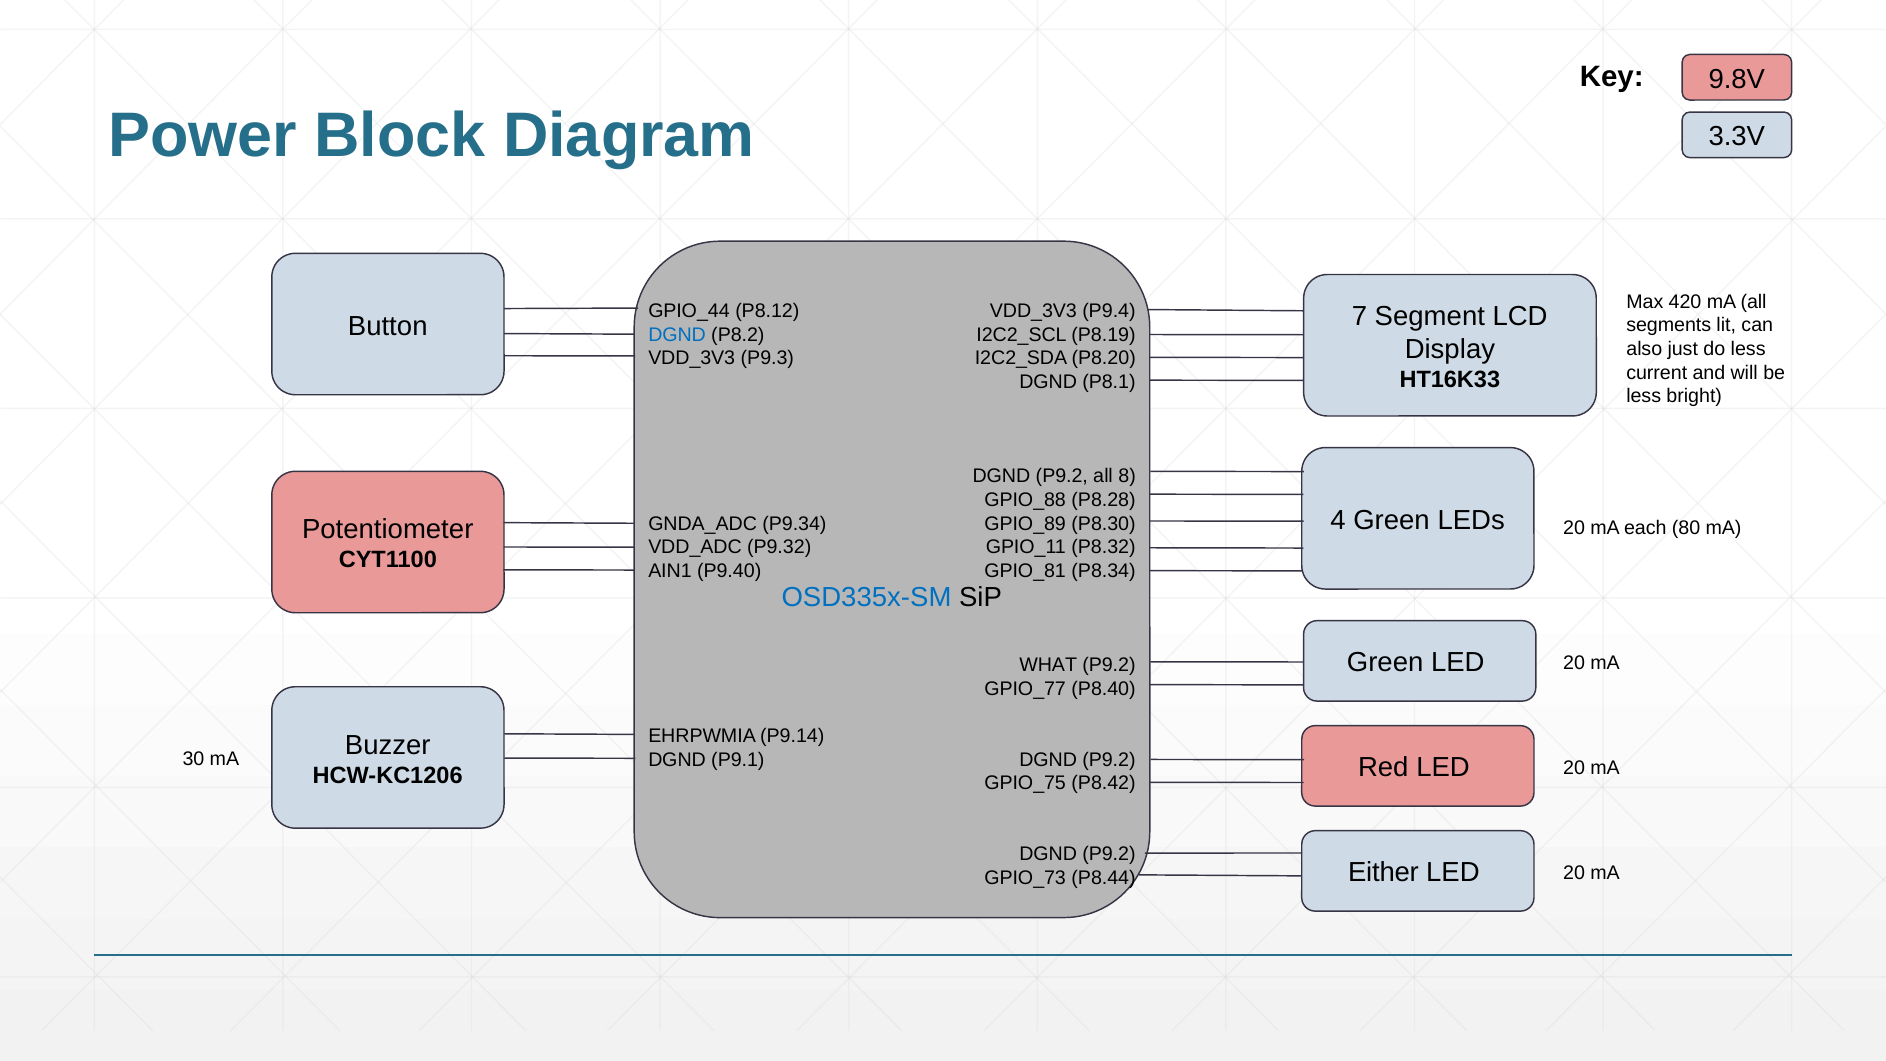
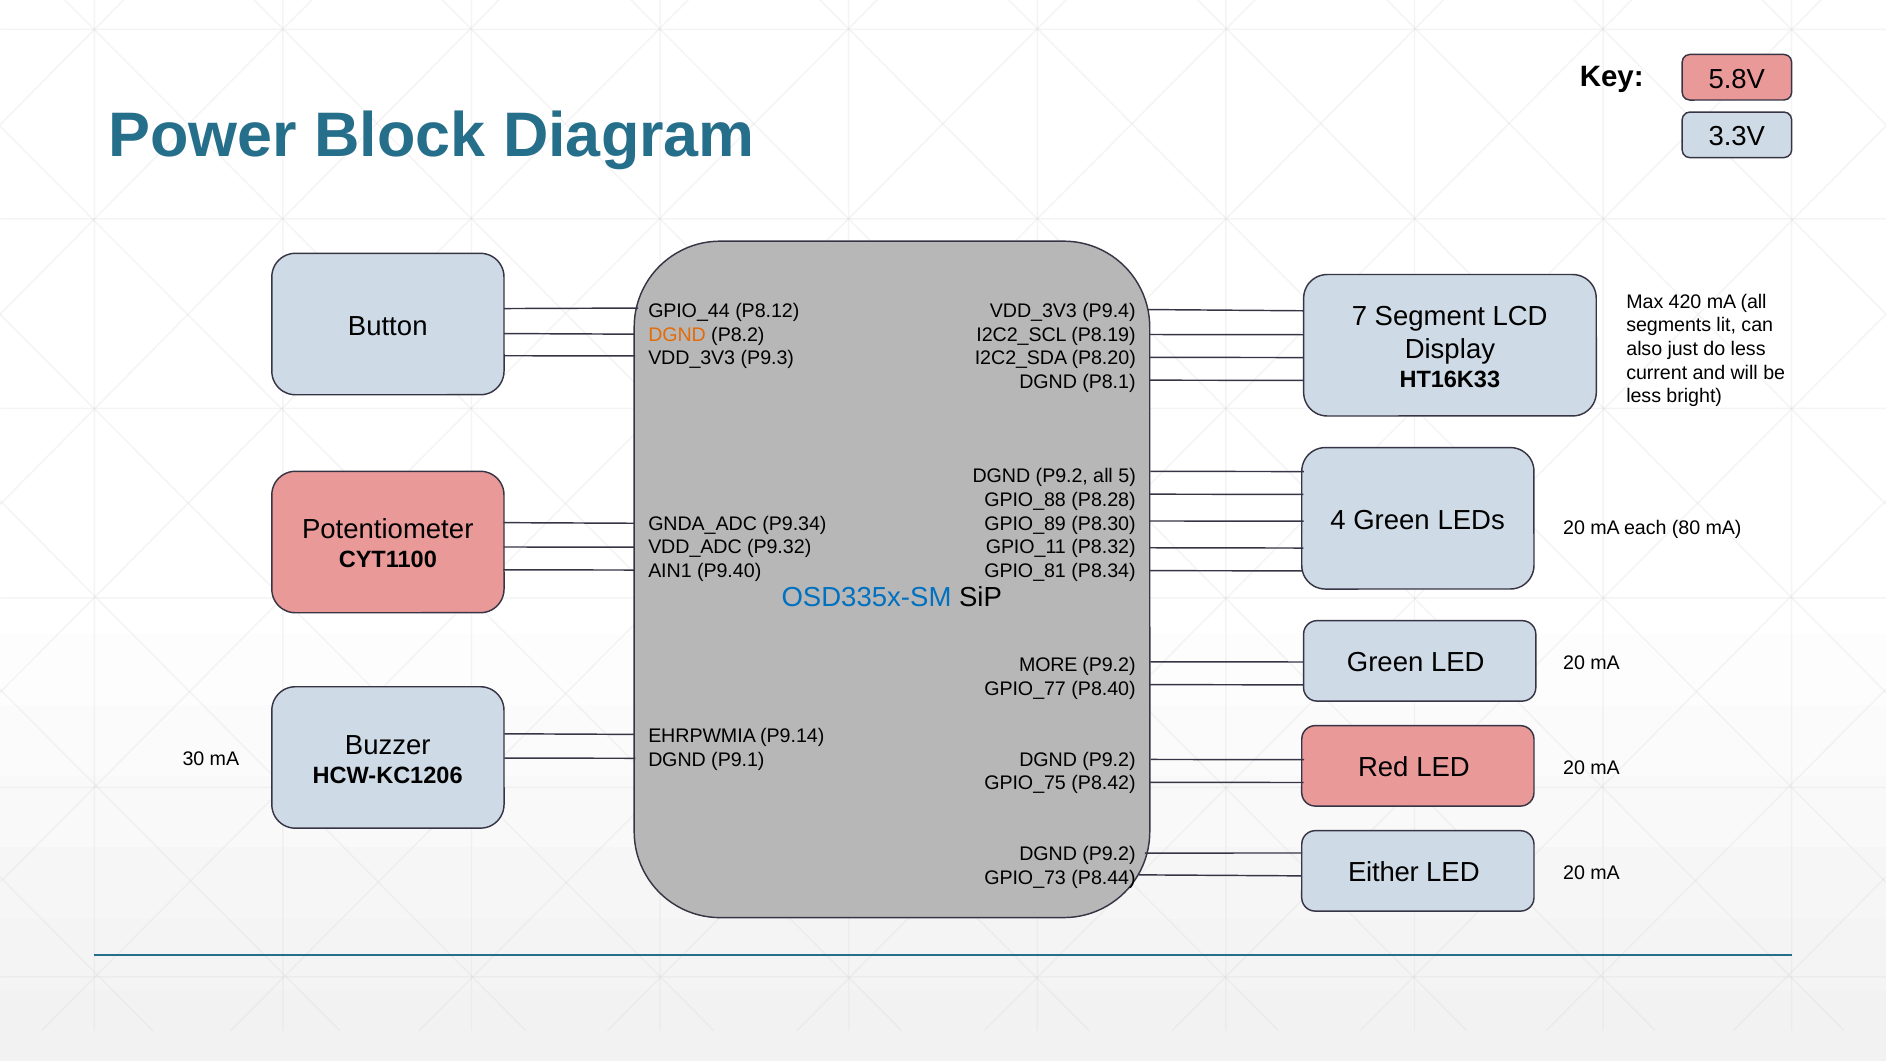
9.8V: 9.8V -> 5.8V (1737, 79)
DGND colour: blue -> orange (677, 335)
8: 8 -> 5 (1127, 476)
WHAT: WHAT -> MORE (1048, 665)
